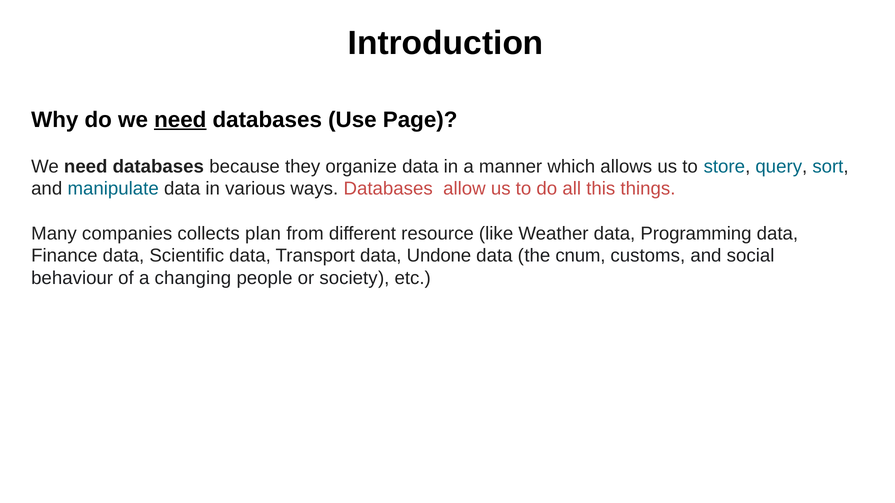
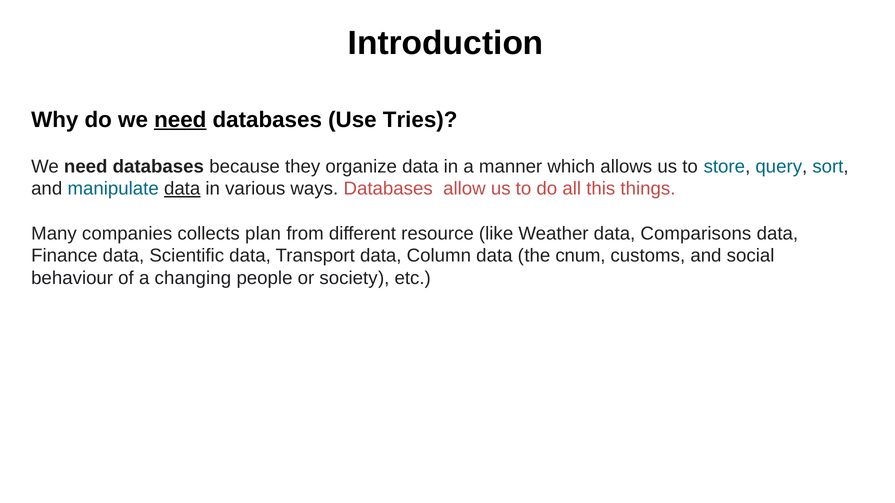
Page: Page -> Tries (420, 120)
data underline: none -> present (182, 189)
Programming: Programming -> Comparisons (696, 234)
Undone: Undone -> Column (439, 256)
